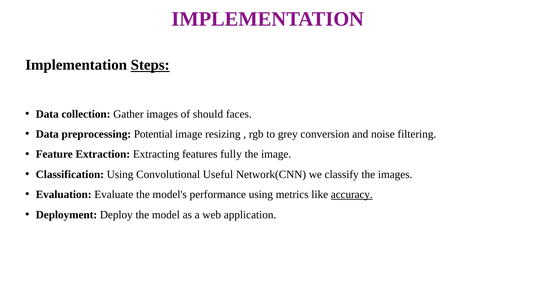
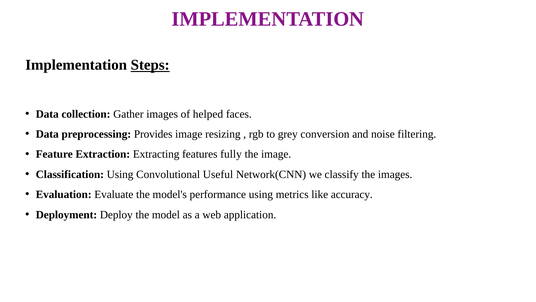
should: should -> helped (208, 114)
Potential: Potential -> Provides (153, 134)
accuracy underline: present -> none (352, 194)
